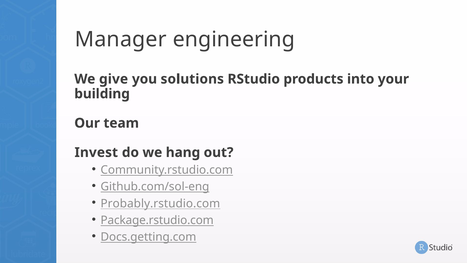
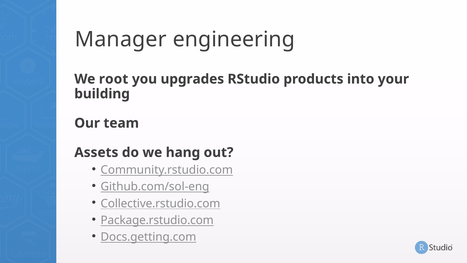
give: give -> root (114, 79)
solutions: solutions -> upgrades (192, 79)
Invest: Invest -> Assets (96, 152)
Probably.rstudio.com: Probably.rstudio.com -> Collective.rstudio.com (160, 203)
